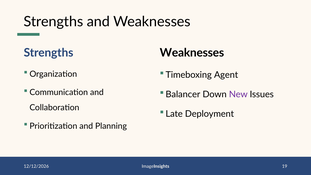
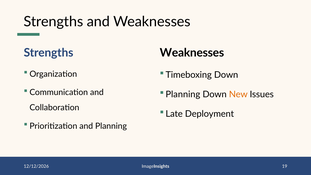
Timeboxing Agent: Agent -> Down (226, 75)
Balancer: Balancer -> Planning (183, 94)
New colour: purple -> orange (238, 94)
